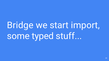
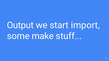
Bridge: Bridge -> Output (20, 25)
typed: typed -> make (43, 36)
